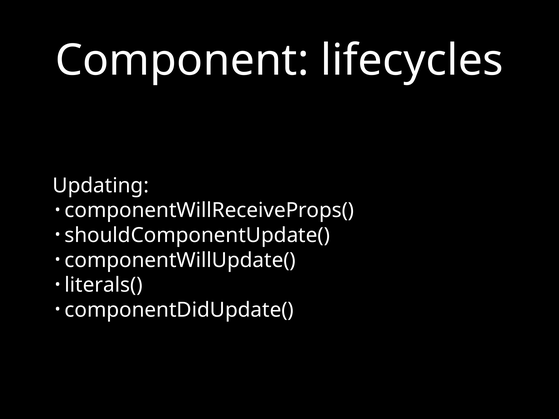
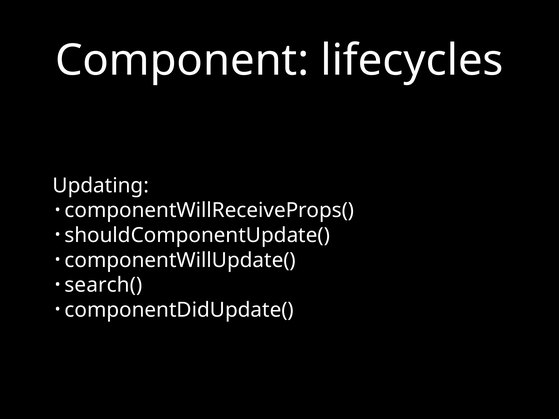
literals(: literals( -> search( (104, 285)
